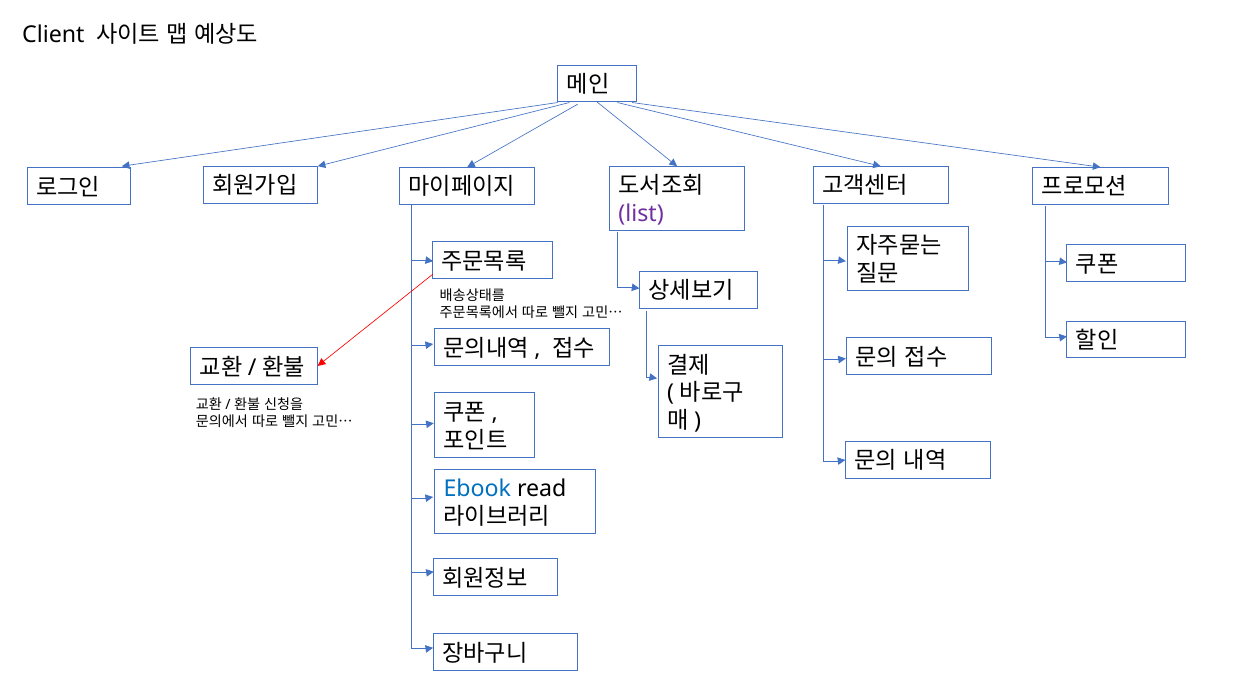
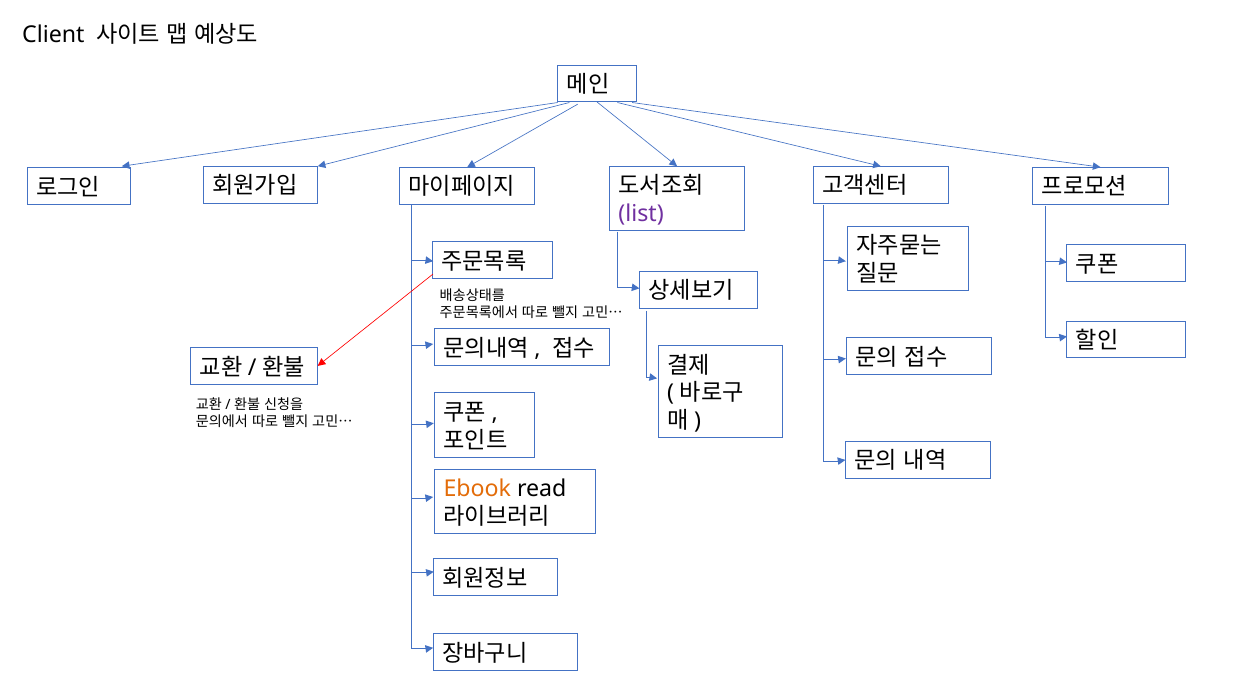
Ebook colour: blue -> orange (477, 489)
